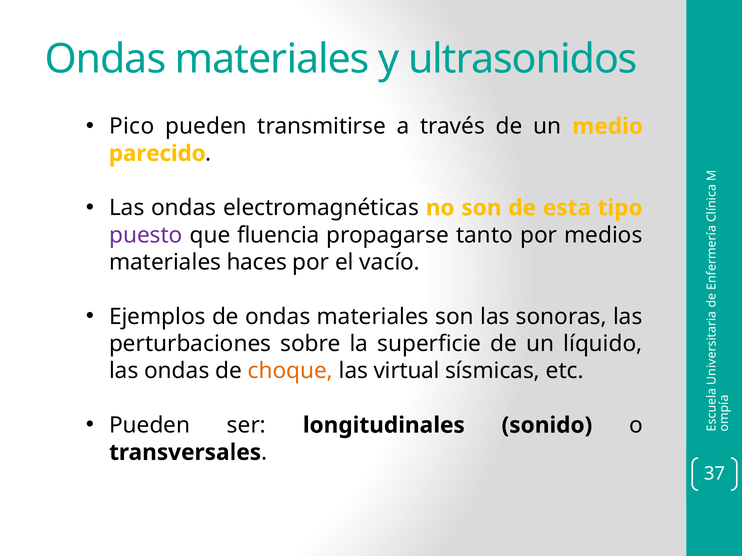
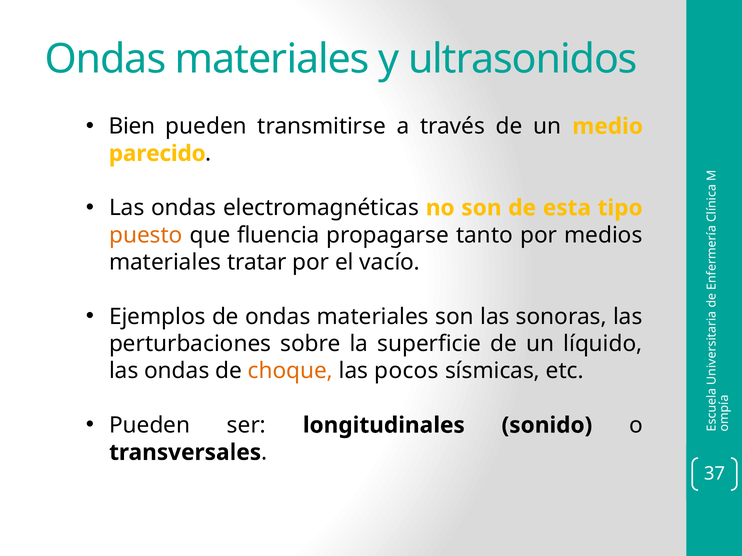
Pico: Pico -> Bien (132, 126)
puesto colour: purple -> orange (146, 235)
haces: haces -> tratar (257, 262)
virtual: virtual -> pocos (407, 371)
